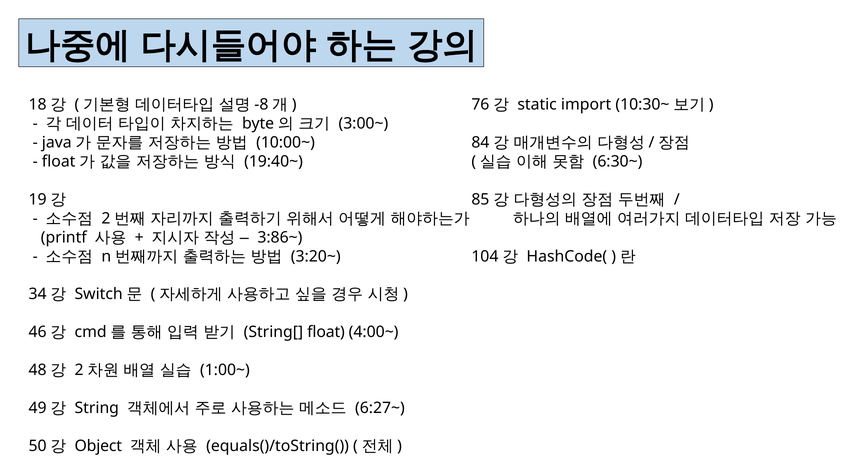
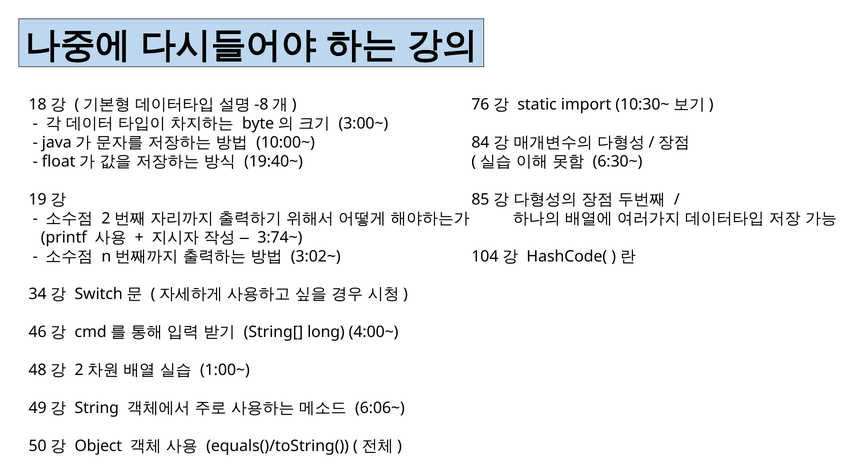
3:86~: 3:86~ -> 3:74~ (280, 237)
3:20~: 3:20~ -> 3:02~ (316, 256)
float: float -> long (326, 332)
6:27~: 6:27~ -> 6:06~ (380, 408)
